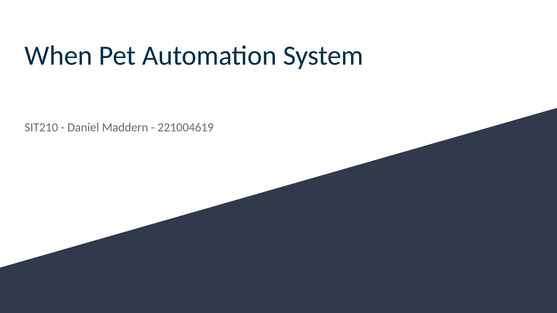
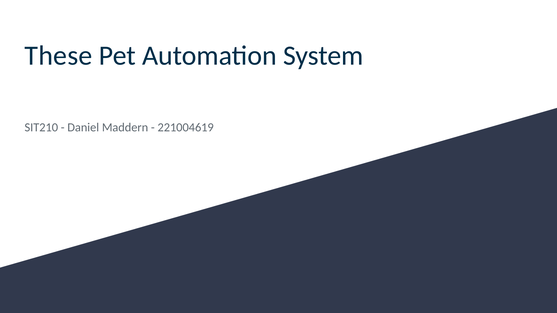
When: When -> These (58, 56)
